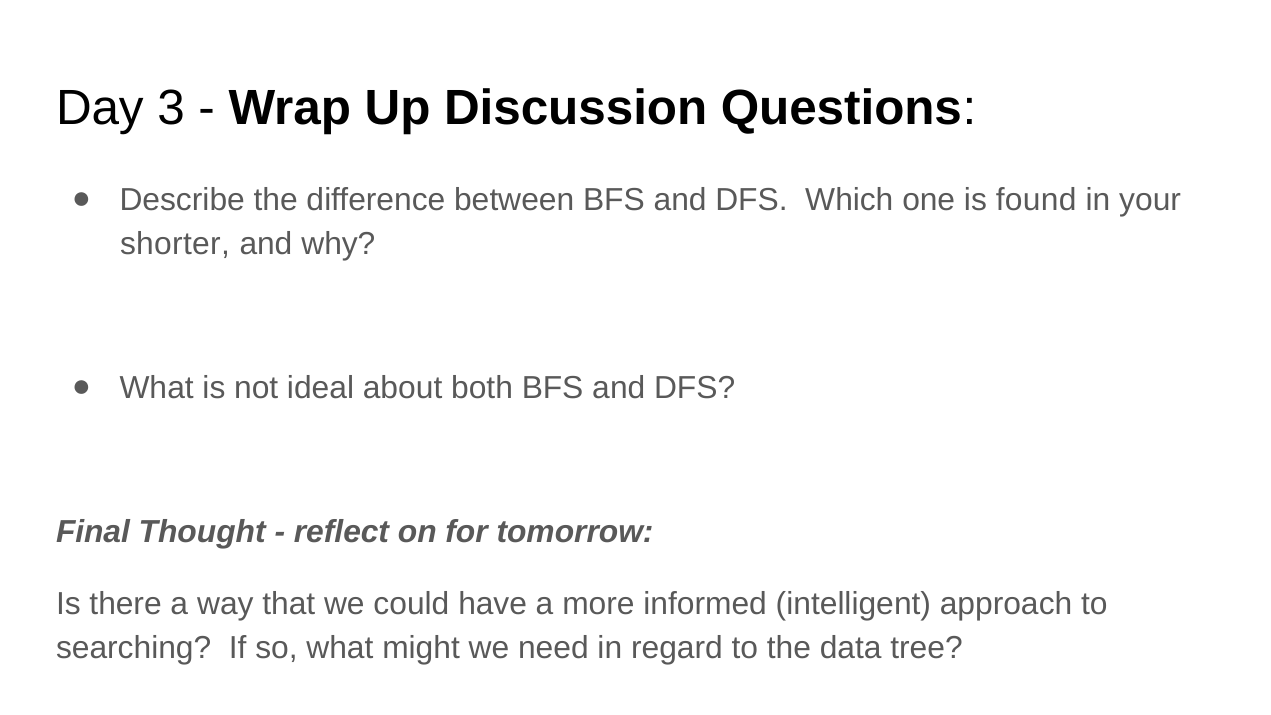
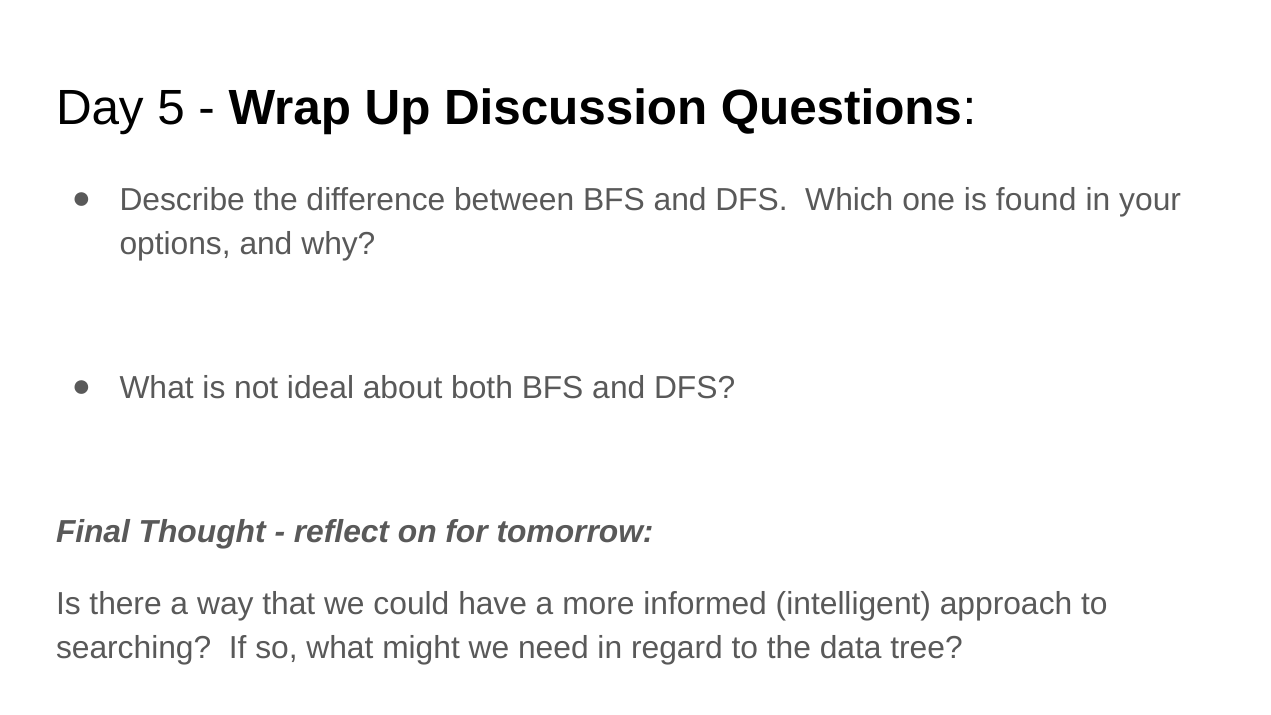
3: 3 -> 5 (171, 108)
shorter: shorter -> options (175, 244)
